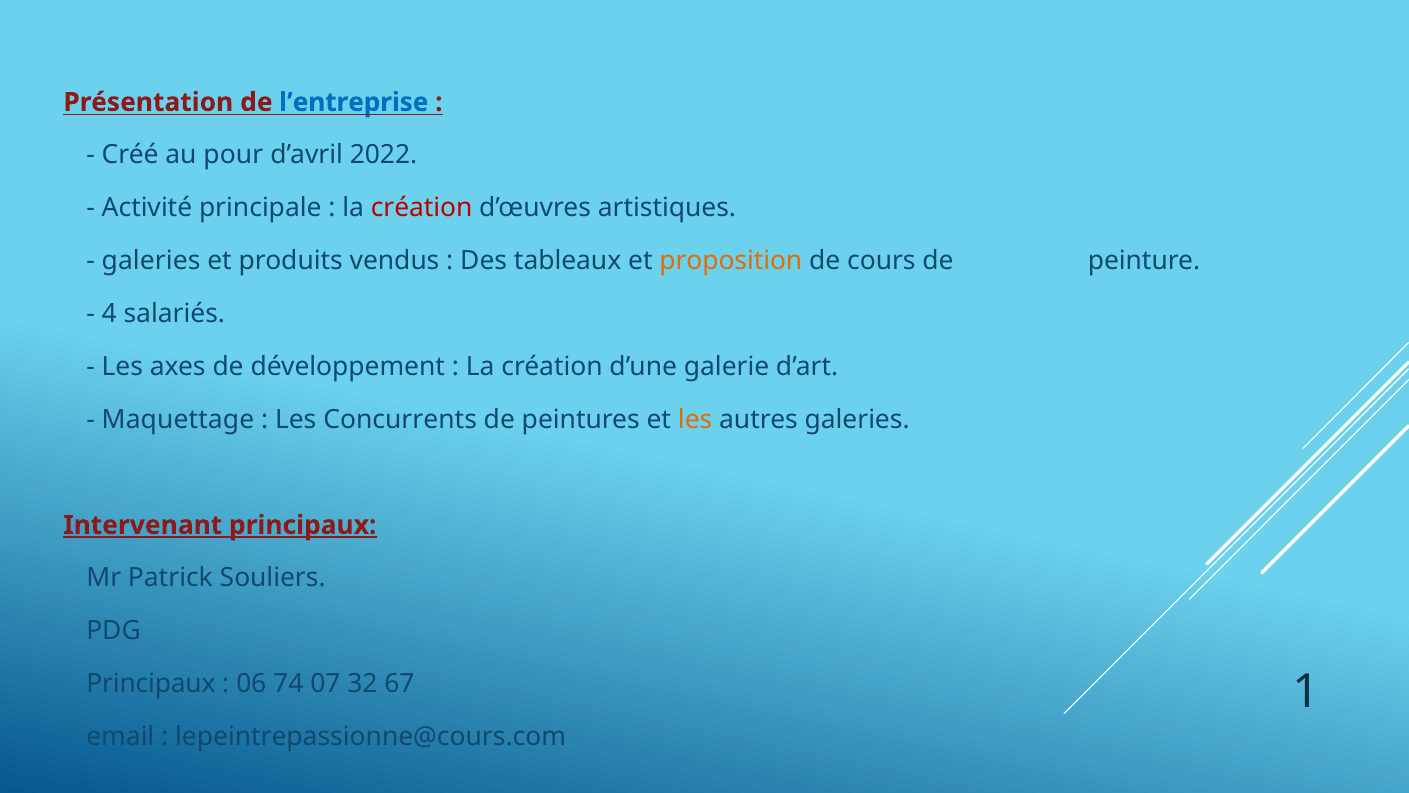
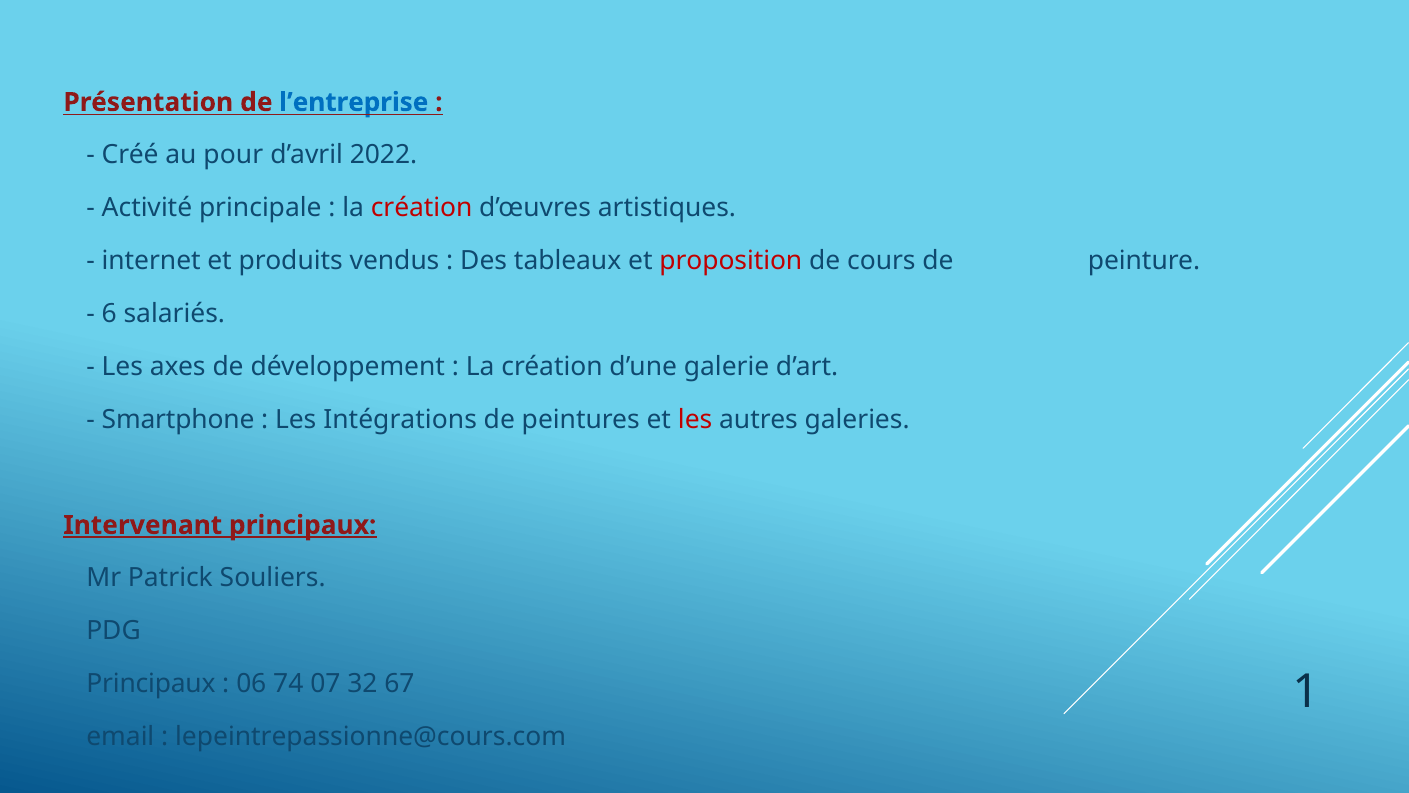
galeries: galeries -> internet (151, 261)
proposition colour: orange -> red (731, 261)
4: 4 -> 6 (109, 314)
Maquettage: Maquettage -> Smartphone (178, 419)
Concurrents: Concurrents -> Intégrations (400, 419)
les colour: orange -> red (695, 419)
